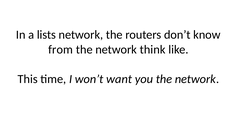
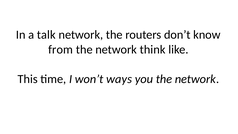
lists: lists -> talk (46, 35)
want: want -> ways (119, 79)
